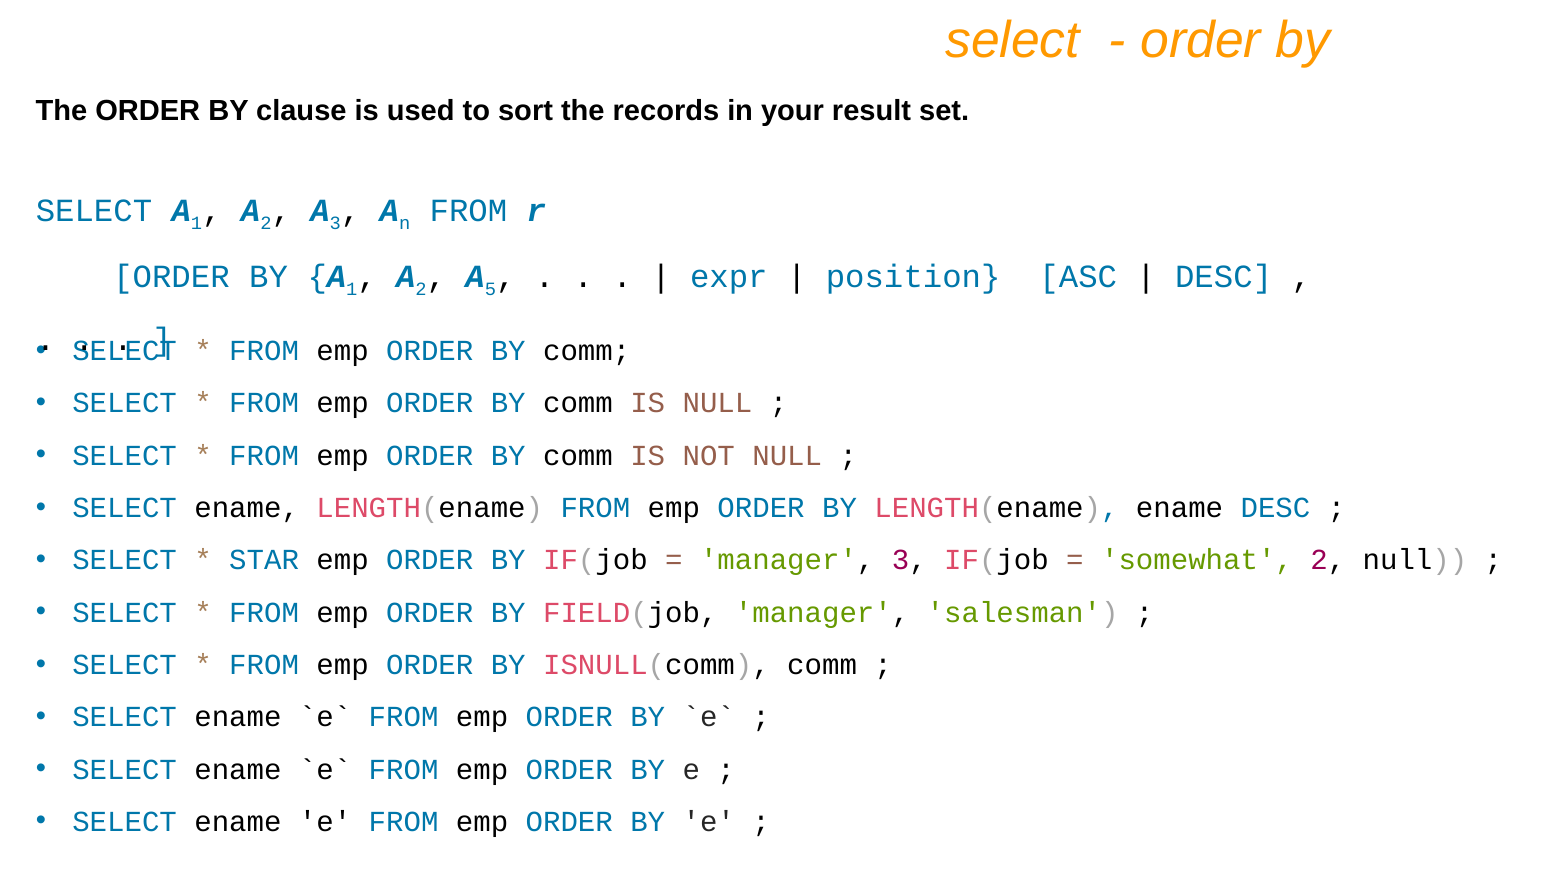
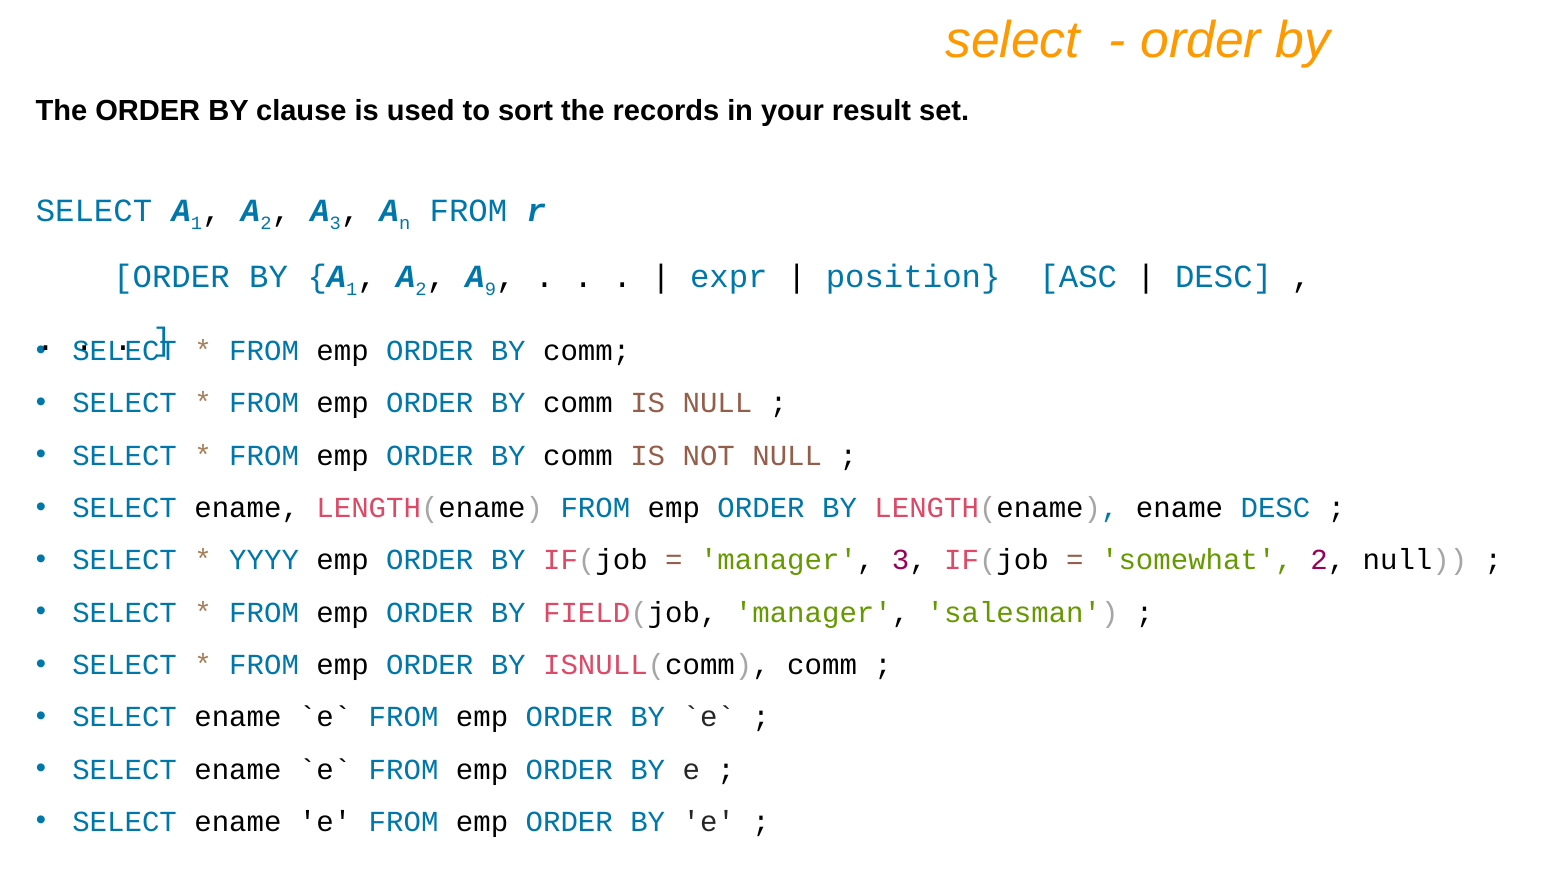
5: 5 -> 9 (490, 289)
STAR: STAR -> YYYY (264, 560)
